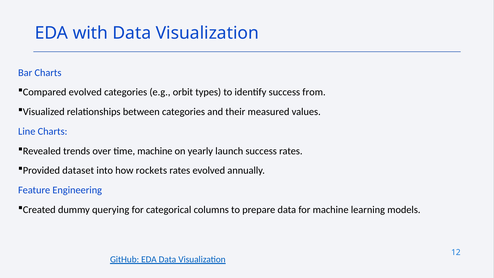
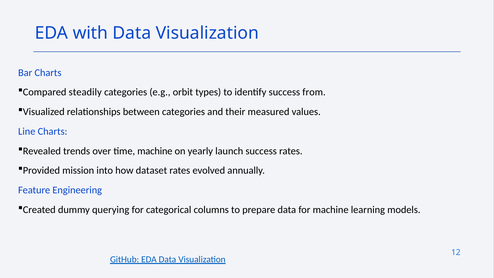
Compared evolved: evolved -> steadily (85, 92)
dataset: dataset -> mission (78, 170)
rockets: rockets -> dataset (151, 170)
